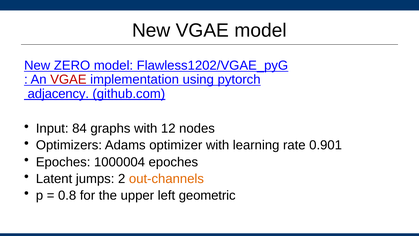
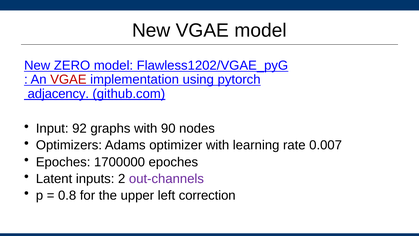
84: 84 -> 92 (79, 128)
12: 12 -> 90 (168, 128)
0.901: 0.901 -> 0.007 (326, 145)
1000004: 1000004 -> 1700000 (120, 162)
jumps: jumps -> inputs (95, 178)
out-channels colour: orange -> purple (166, 178)
geometric: geometric -> correction (207, 195)
